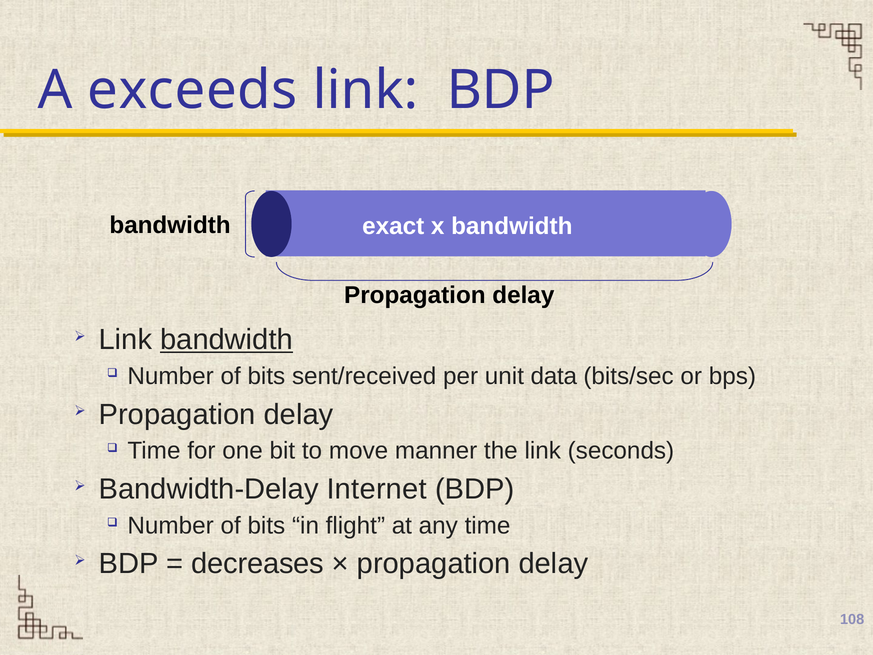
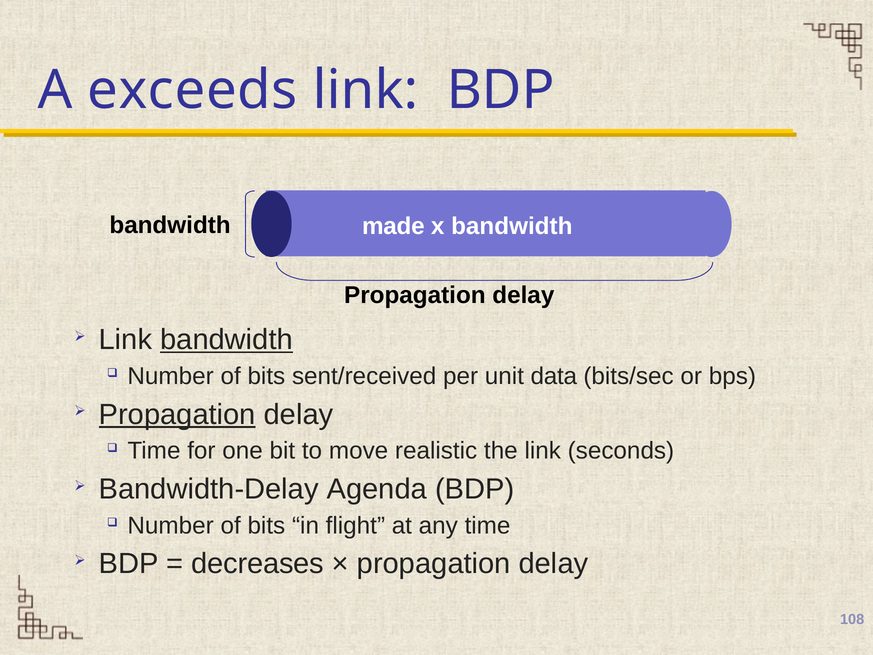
exact: exact -> made (393, 226)
Propagation underline: none -> present (177, 414)
manner: manner -> realistic (436, 451)
Internet: Internet -> Agenda (377, 489)
